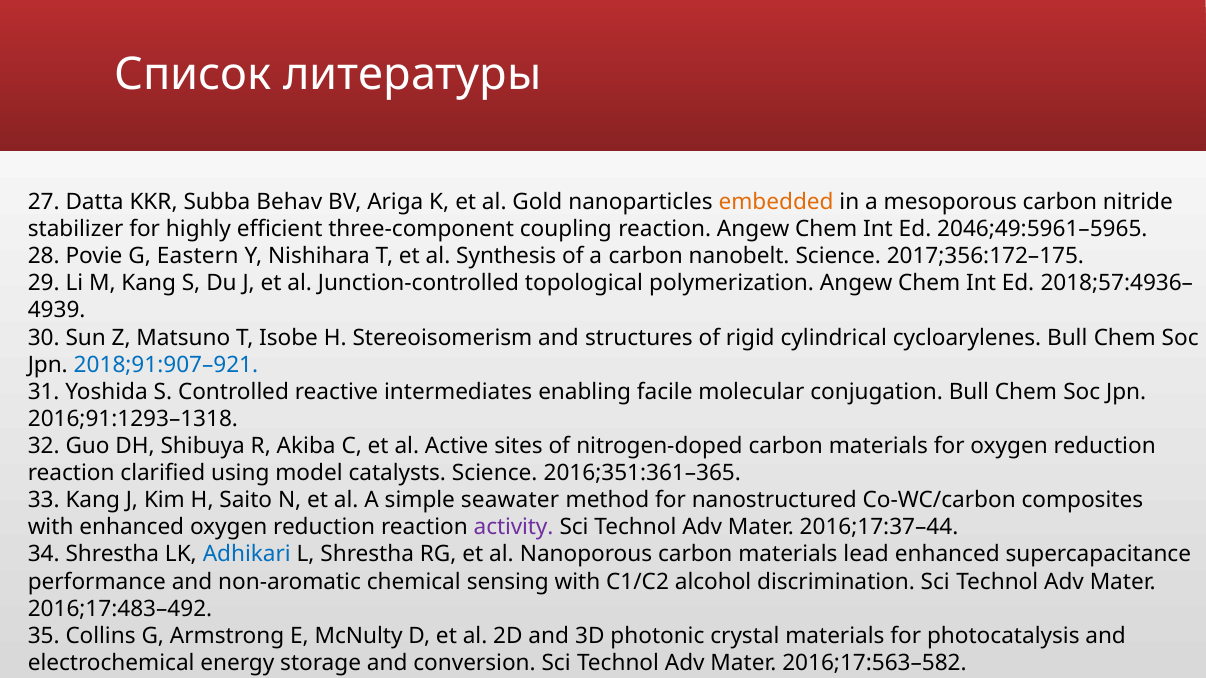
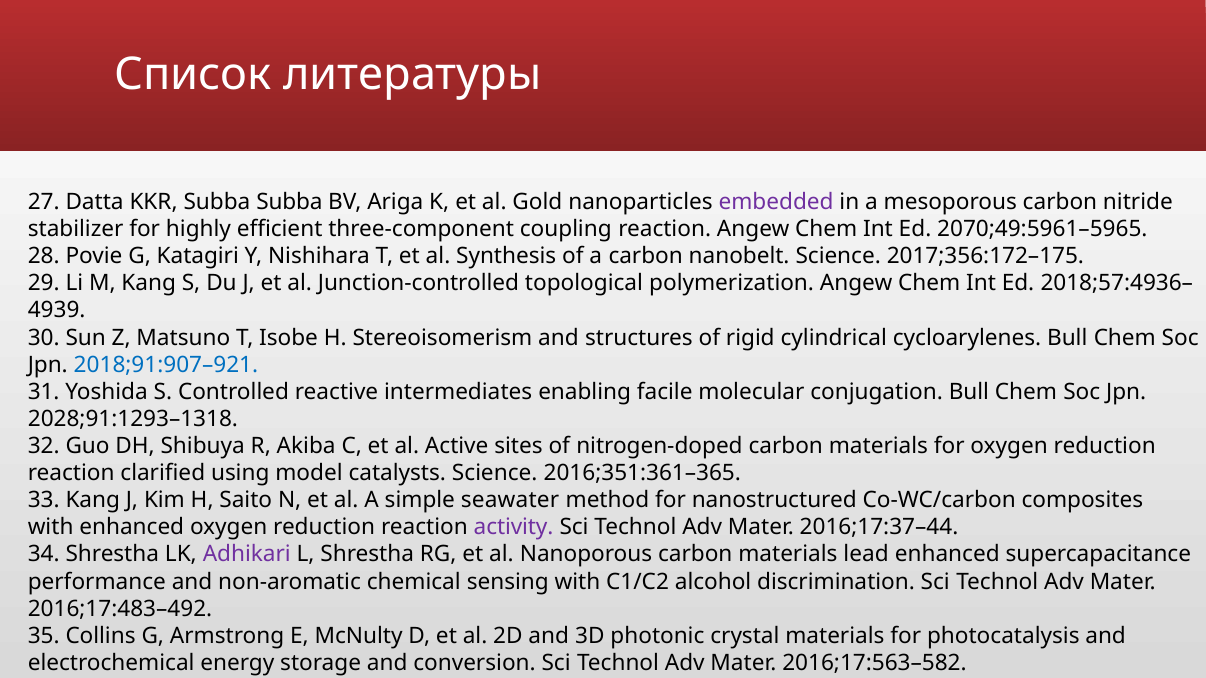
Subba Behav: Behav -> Subba (289, 202)
embedded colour: orange -> purple (776, 202)
2046;49:5961–5965: 2046;49:5961–5965 -> 2070;49:5961–5965 (1042, 229)
Eastern: Eastern -> Katagiri (198, 256)
2016;91:1293–1318: 2016;91:1293–1318 -> 2028;91:1293–1318 (133, 419)
Adhikari colour: blue -> purple (247, 555)
